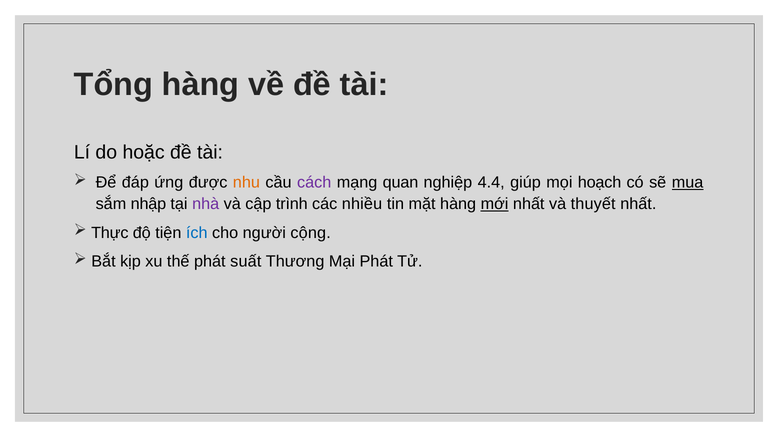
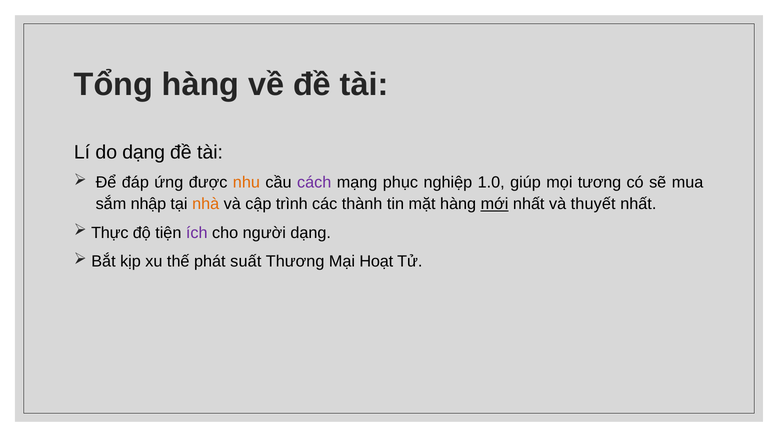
do hoặc: hoặc -> dạng (144, 152)
quan: quan -> phục (400, 183)
4.4: 4.4 -> 1.0 (491, 183)
hoạch: hoạch -> tương (600, 183)
mua underline: present -> none (688, 183)
nhà colour: purple -> orange (206, 204)
nhiều: nhiều -> thành (362, 204)
ích colour: blue -> purple (197, 233)
người cộng: cộng -> dạng (311, 233)
Mại Phát: Phát -> Hoạt (376, 262)
